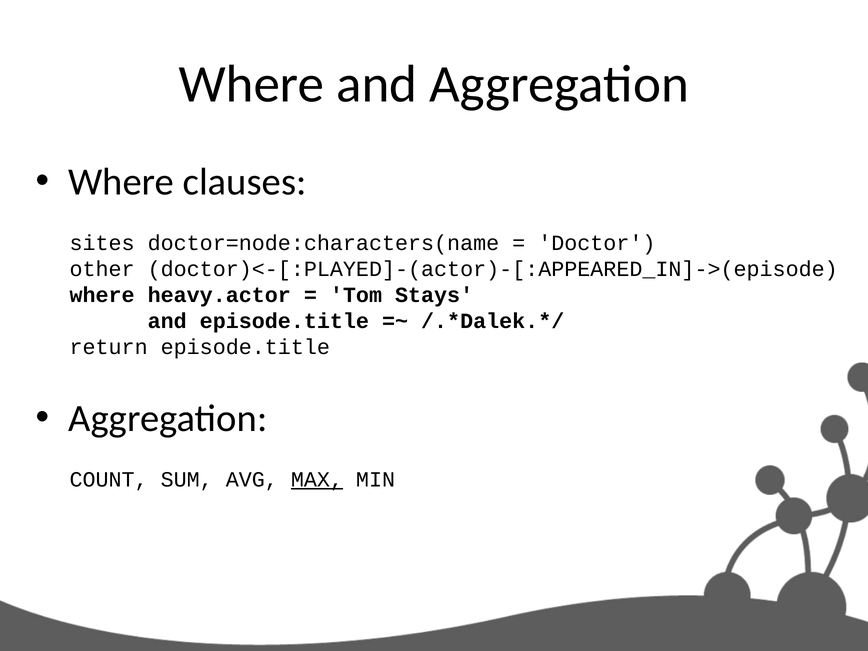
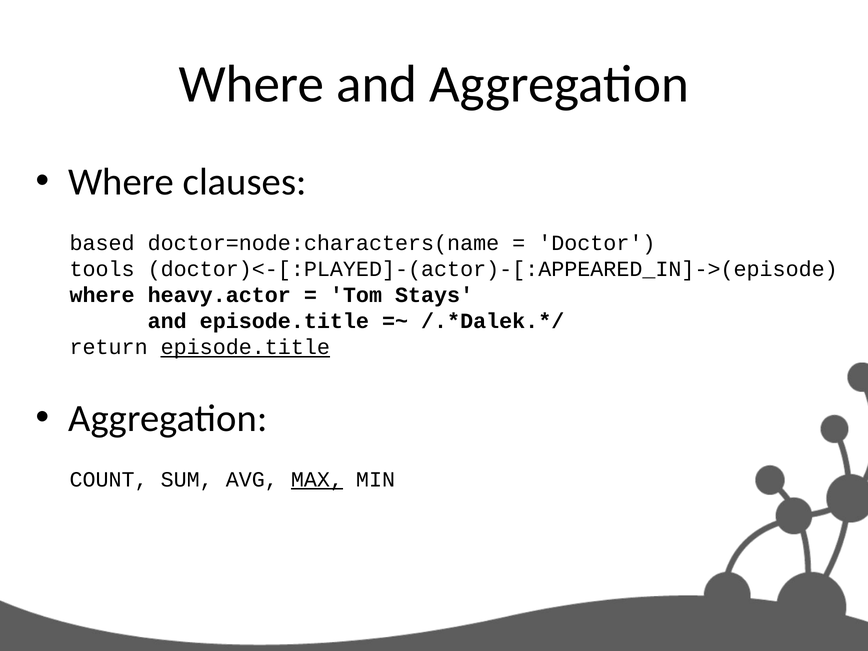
sites: sites -> based (102, 243)
other: other -> tools (102, 269)
episode.title underline: none -> present (245, 347)
